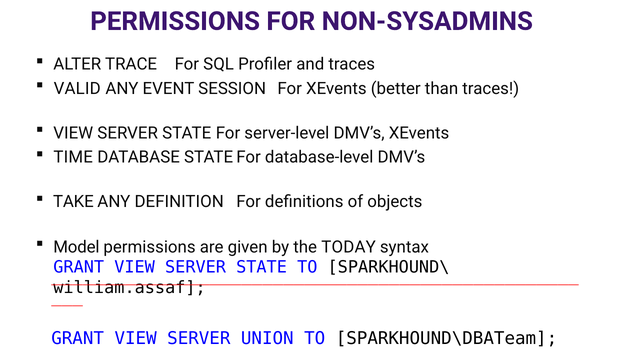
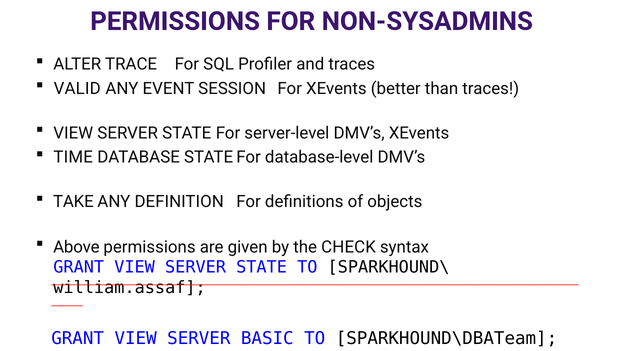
Model: Model -> Above (76, 247)
TODAY: TODAY -> CHECK (349, 247)
UNION: UNION -> BASIC (267, 338)
